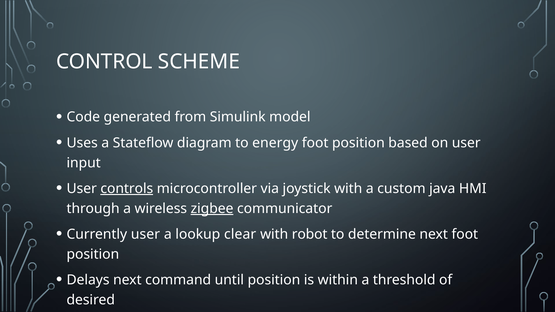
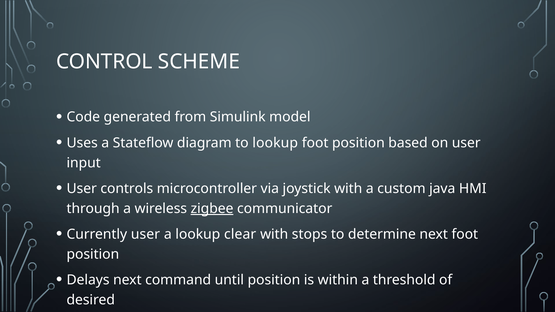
to energy: energy -> lookup (275, 143)
controls underline: present -> none (127, 189)
robot: robot -> stops (310, 234)
